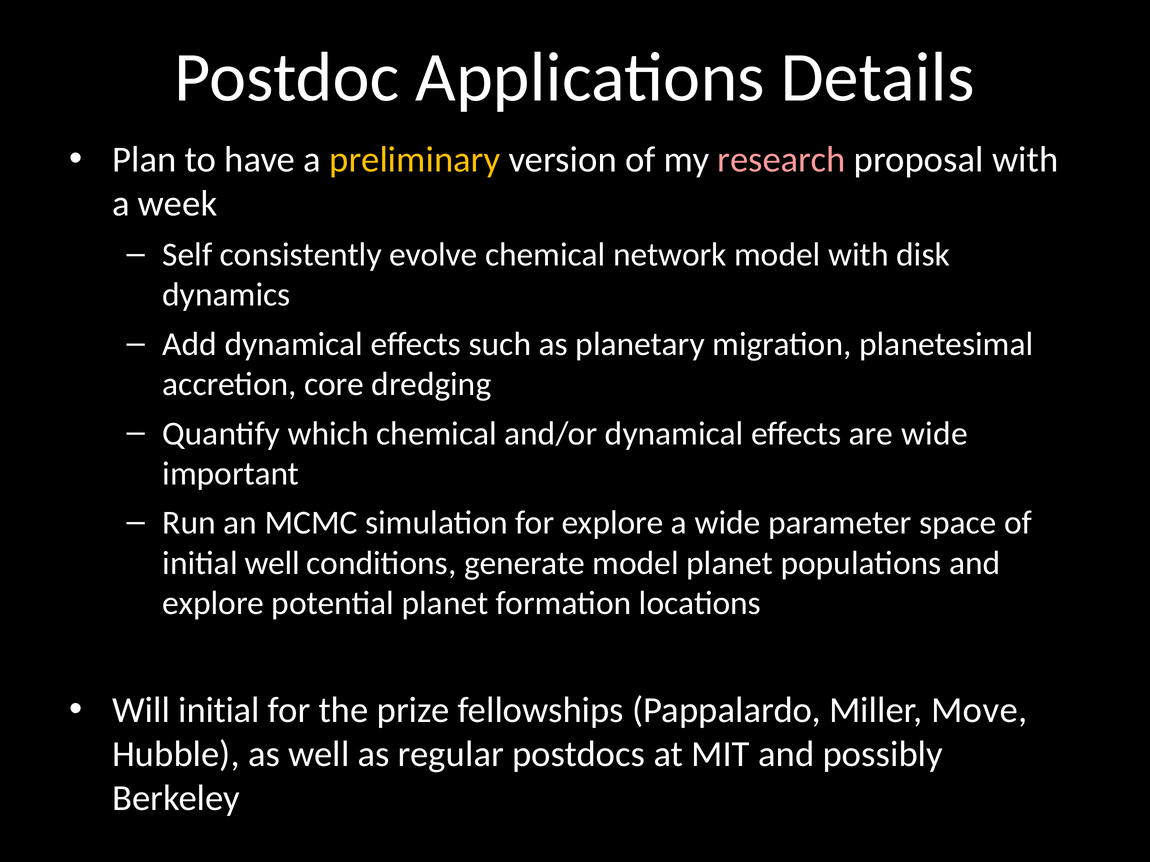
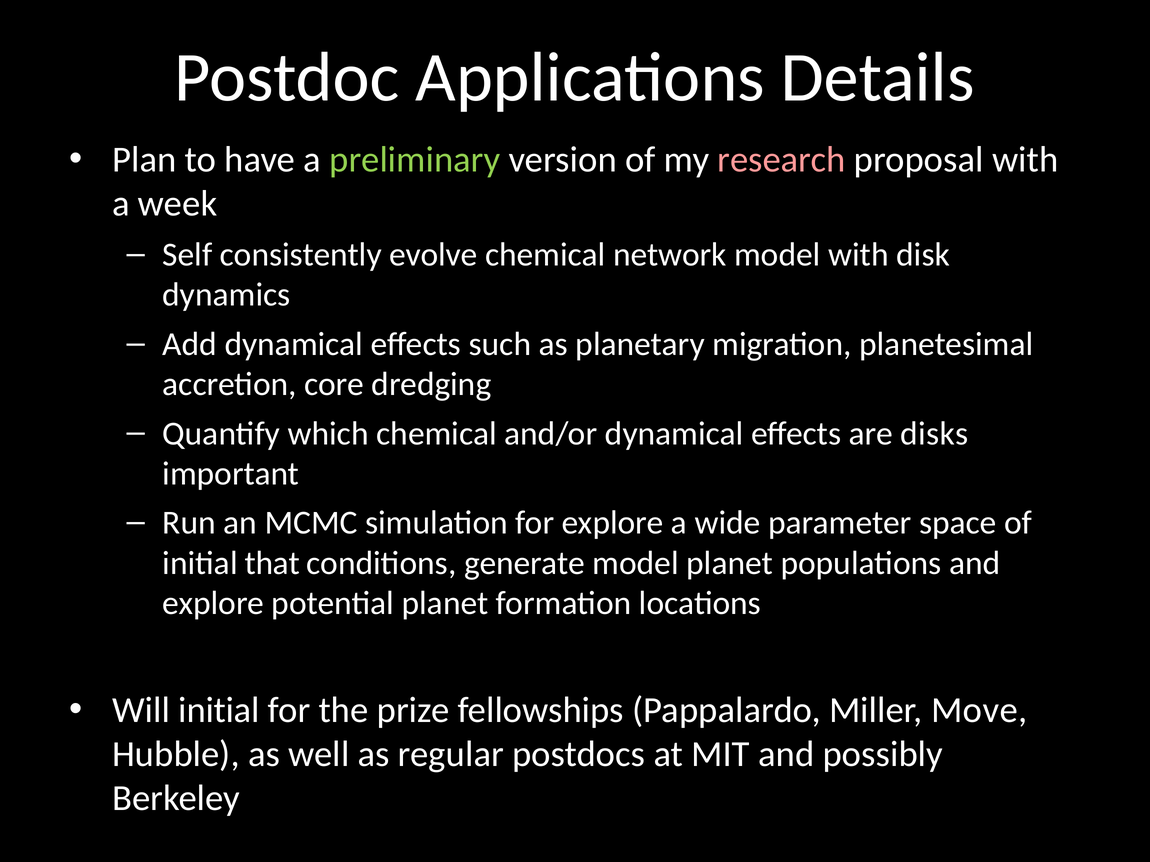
preliminary colour: yellow -> light green (415, 160)
are wide: wide -> disks (934, 434)
initial well: well -> that (272, 563)
